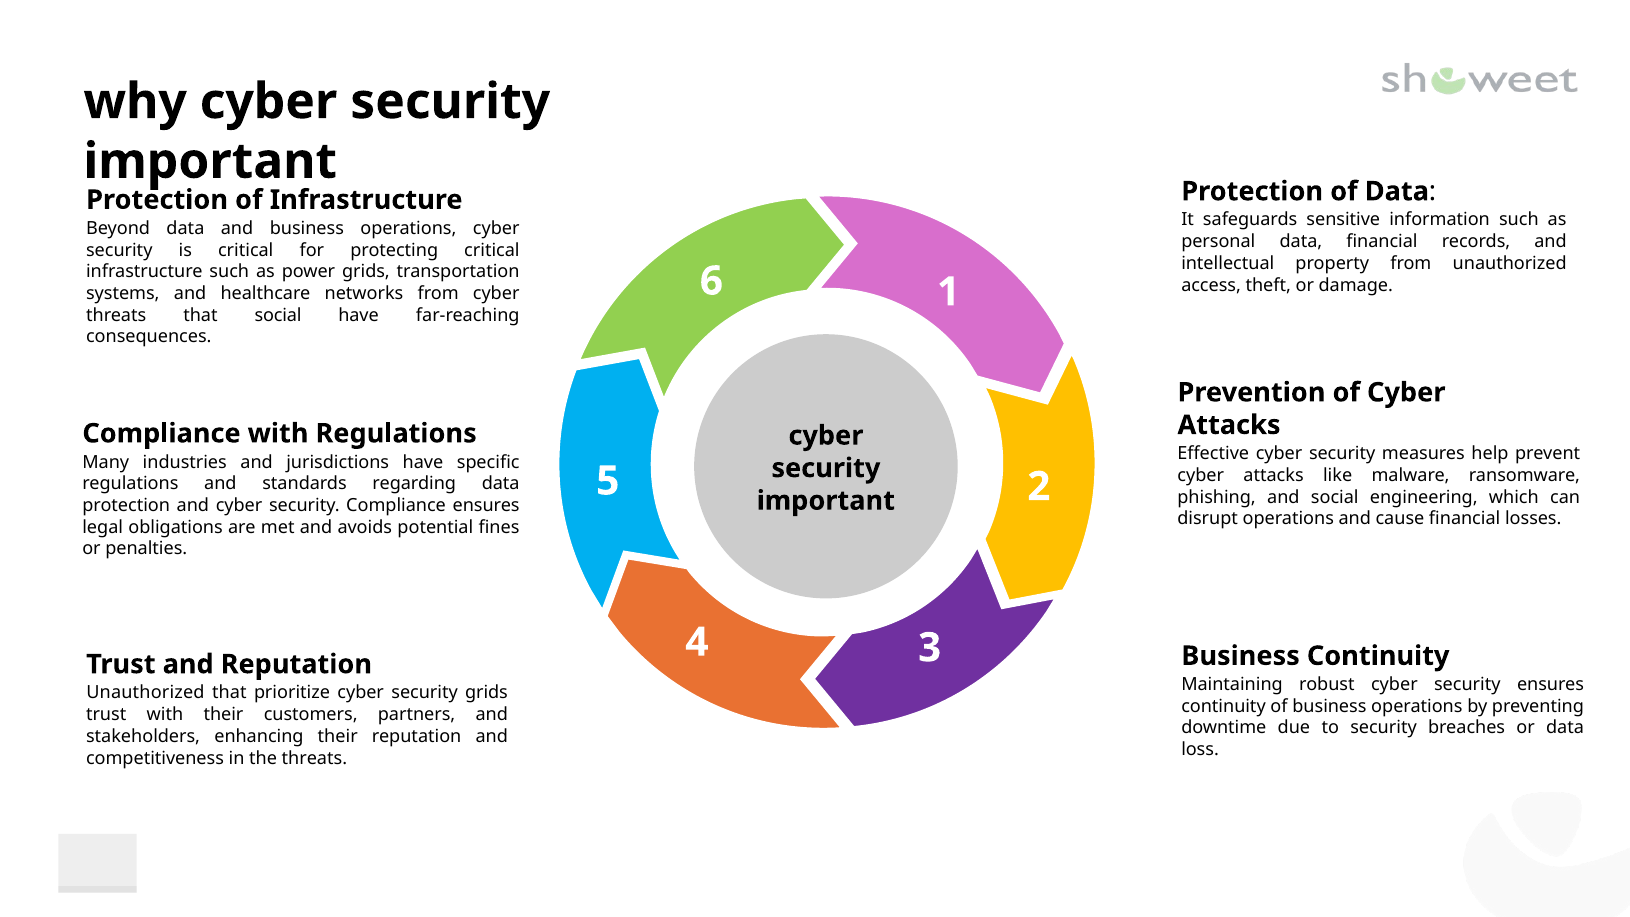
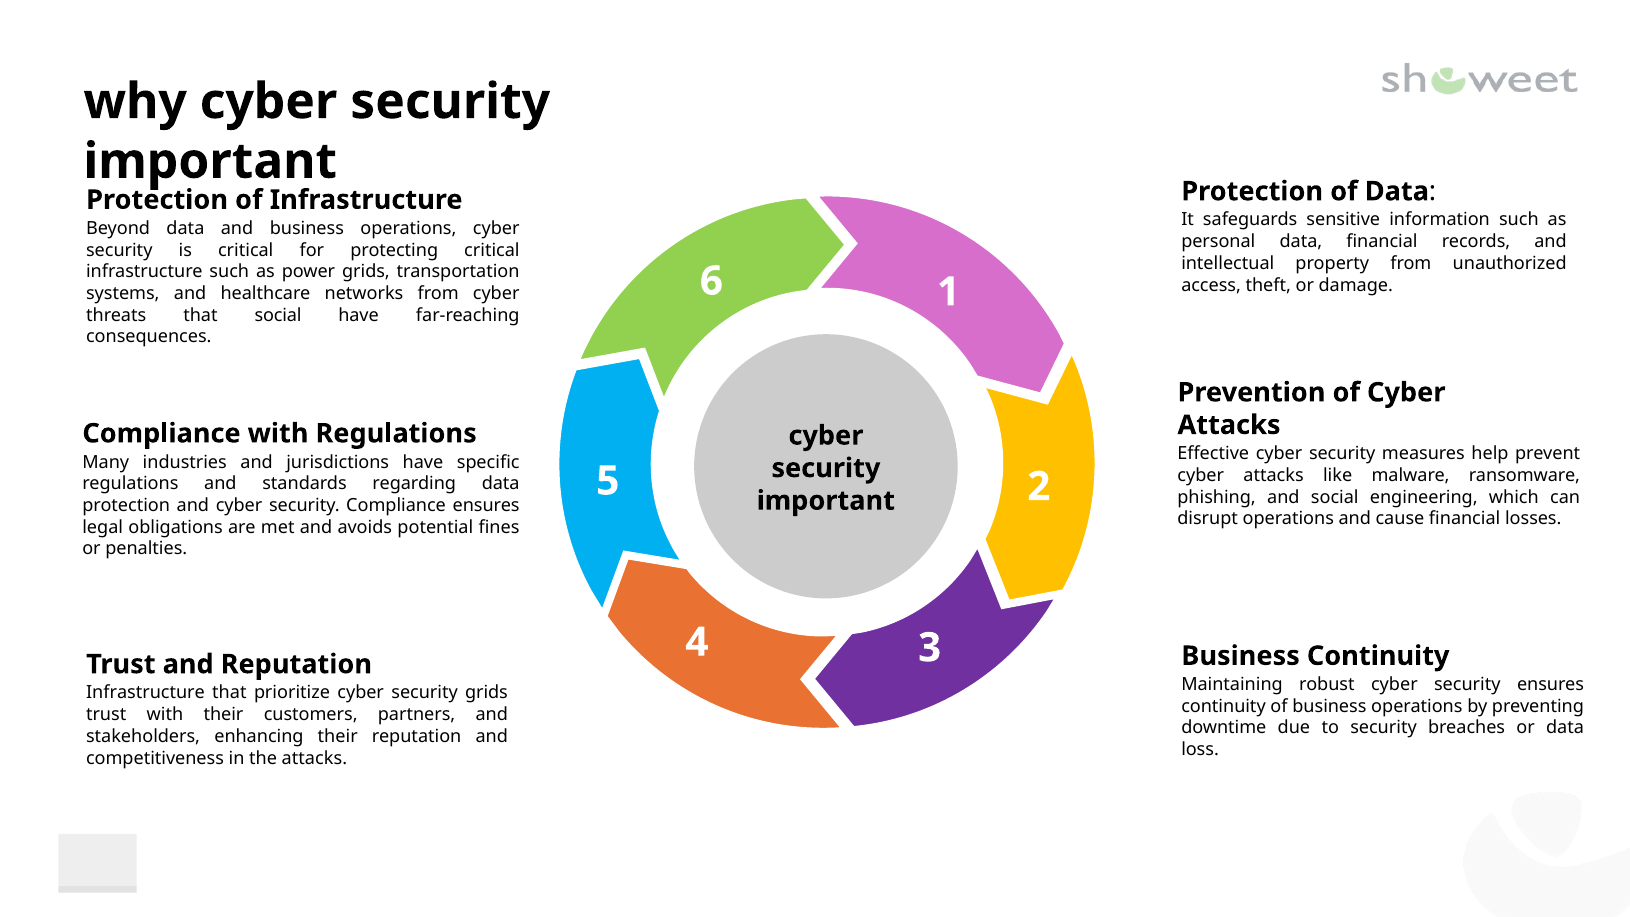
Unauthorized: Unauthorized -> Infrastructure (146, 693)
the threats: threats -> attacks (314, 758)
